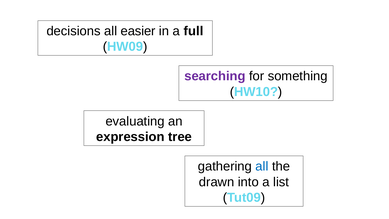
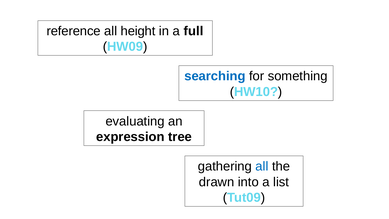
decisions: decisions -> reference (74, 31)
easier: easier -> height (138, 31)
searching colour: purple -> blue (215, 76)
